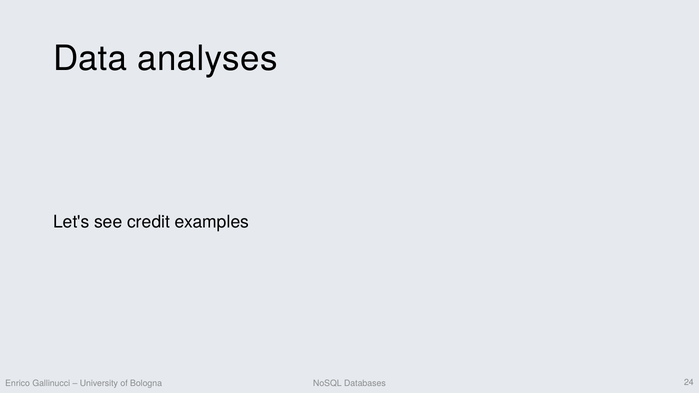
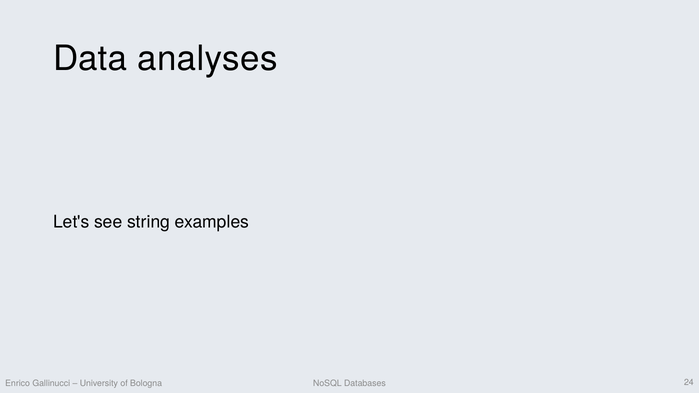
credit: credit -> string (149, 222)
